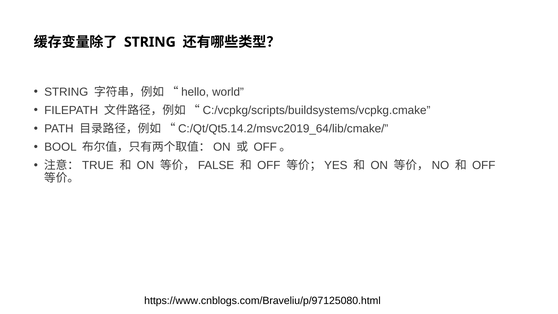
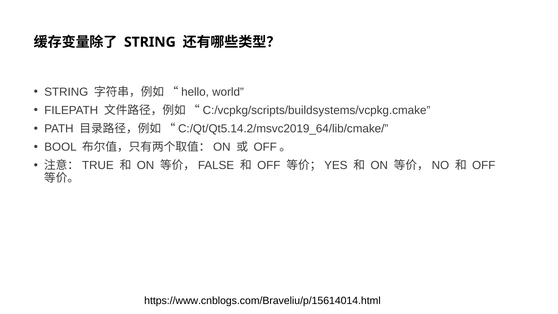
https://www.cnblogs.com/Braveliu/p/97125080.html: https://www.cnblogs.com/Braveliu/p/97125080.html -> https://www.cnblogs.com/Braveliu/p/15614014.html (262, 301)
